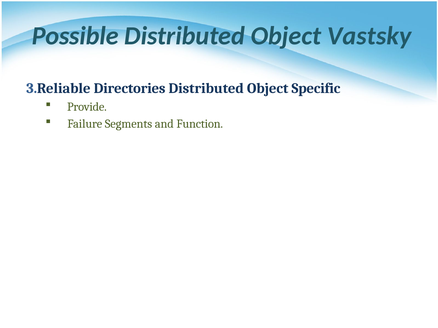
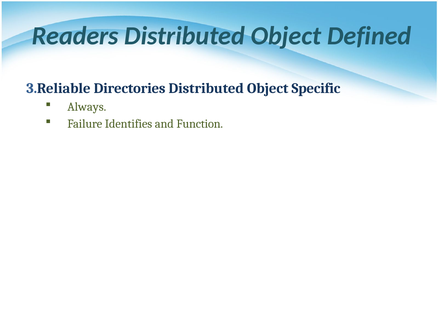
Possible: Possible -> Readers (75, 36)
Vastsky: Vastsky -> Defined (369, 36)
Provide: Provide -> Always (87, 107)
Segments: Segments -> Identifies (129, 124)
